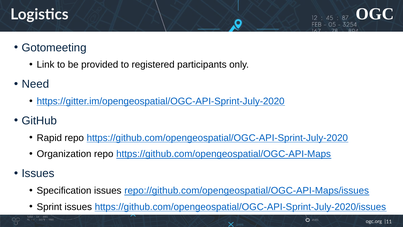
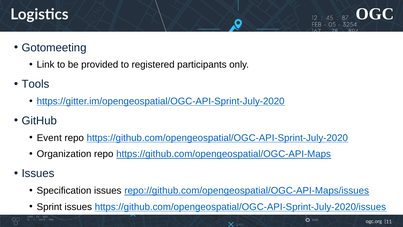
Need: Need -> Tools (35, 84)
Rapid: Rapid -> Event (49, 138)
